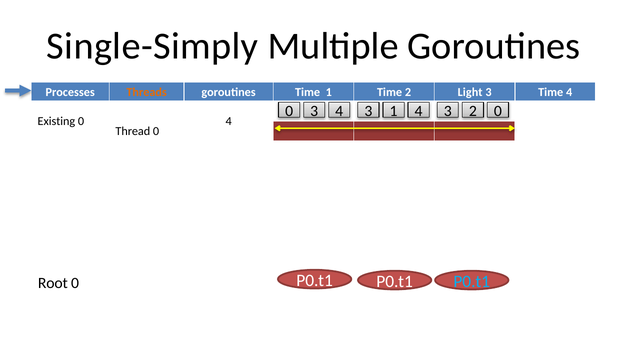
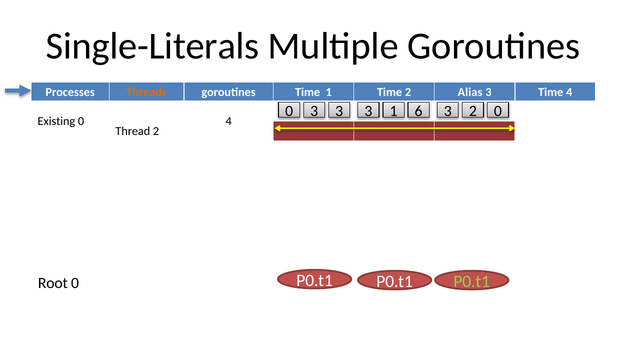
Single-Simply: Single-Simply -> Single-Literals (153, 46)
Light: Light -> Alias (470, 92)
0 3 4: 4 -> 3 (339, 111)
1 4: 4 -> 6 (419, 111)
Thread 0: 0 -> 2 (156, 131)
P0.t1 colour: light blue -> light green (472, 282)
